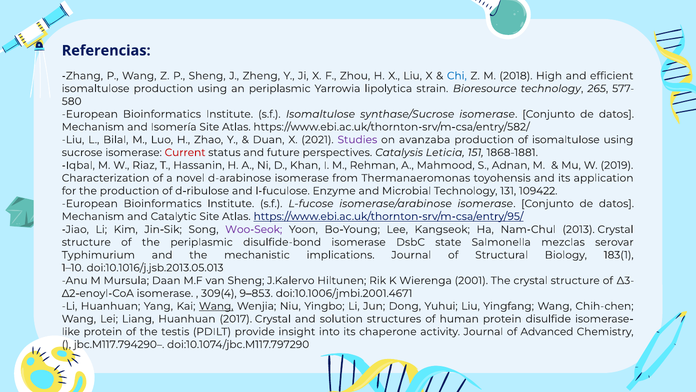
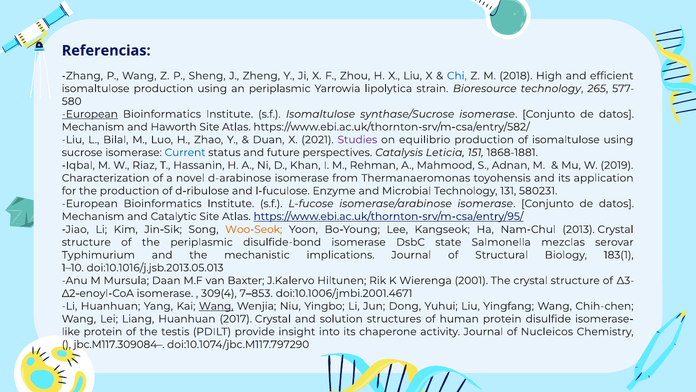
European underline: none -> present (90, 114)
Isomería: Isomería -> Haworth (174, 127)
avanzaba: avanzaba -> equilibrio (425, 140)
Current colour: red -> blue (185, 152)
109422: 109422 -> 580231 (538, 191)
Woo-Seok colour: purple -> orange (254, 229)
van Sheng: Sheng -> Baxter (246, 280)
9–853: 9–853 -> 7–853 (256, 293)
Advanced: Advanced -> Nucleicos (547, 331)
jbc.M117.794290–: jbc.M117.794290– -> jbc.M117.309084– (119, 344)
